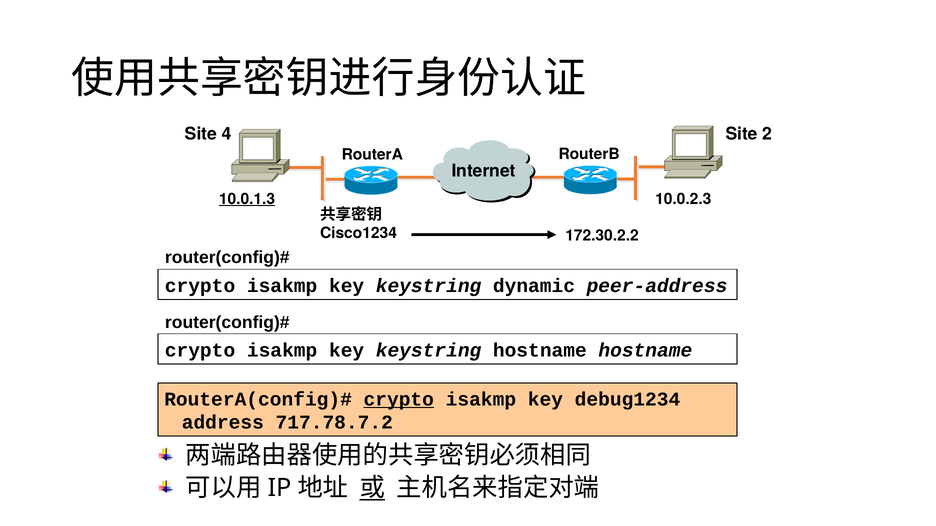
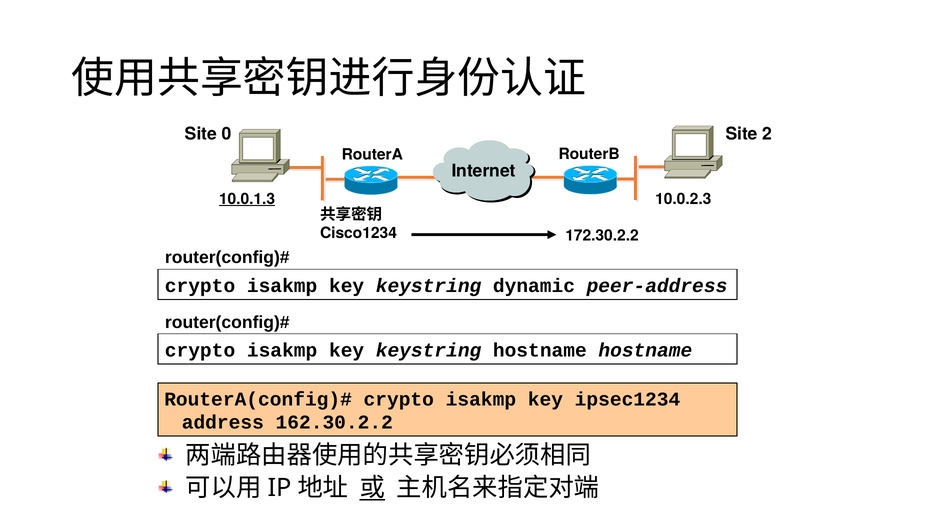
4: 4 -> 0 (227, 134)
crypto underline: present -> none (399, 400)
debug1234: debug1234 -> ipsec1234 (627, 400)
717.78.7.2: 717.78.7.2 -> 162.30.2.2 (334, 423)
